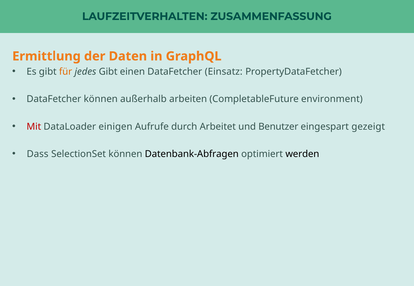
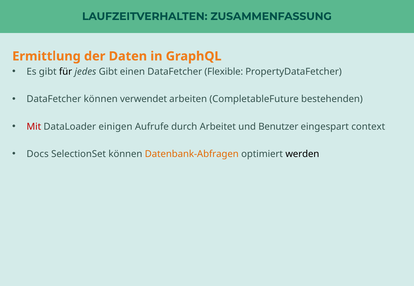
für colour: orange -> black (66, 72)
Einsatz: Einsatz -> Flexible (224, 72)
außerhalb: außerhalb -> verwendet (144, 99)
environment: environment -> bestehenden (332, 99)
gezeigt: gezeigt -> context (368, 127)
Dass: Dass -> Docs (38, 154)
Datenbank-Abfragen colour: black -> orange (192, 154)
